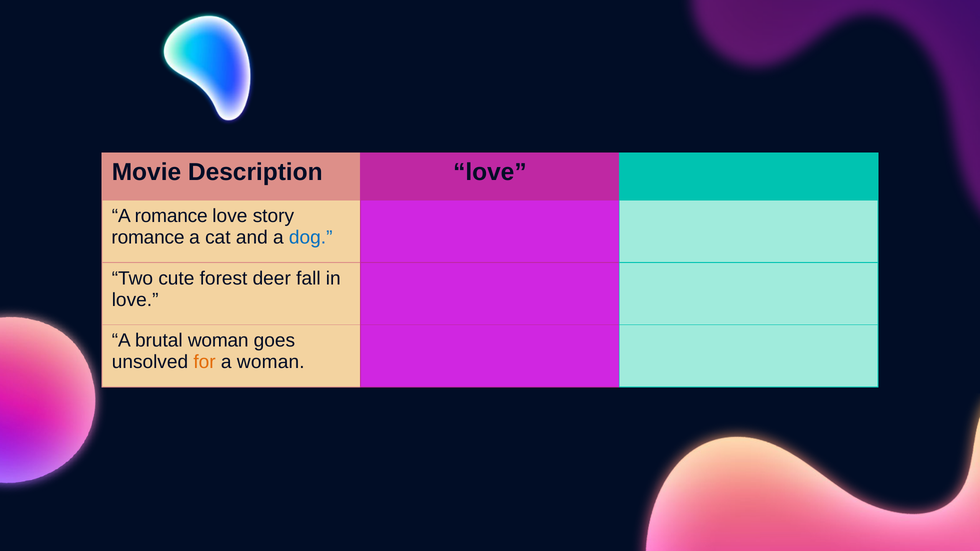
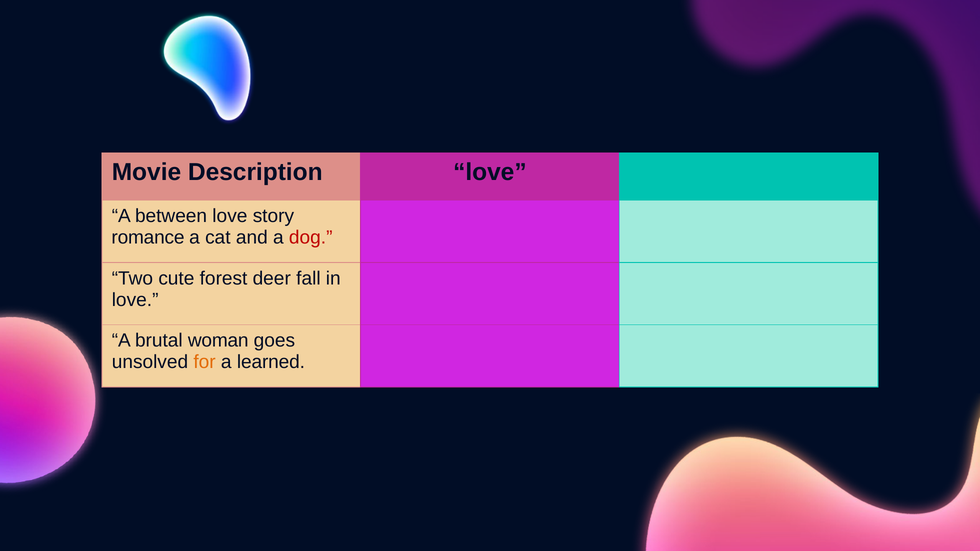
A romance: romance -> between (171, 216)
dog colour: blue -> red (311, 237)
a woman: woman -> learned (271, 362)
